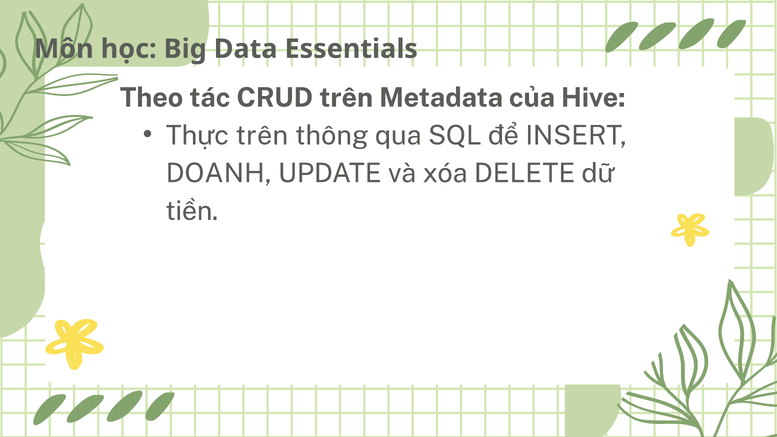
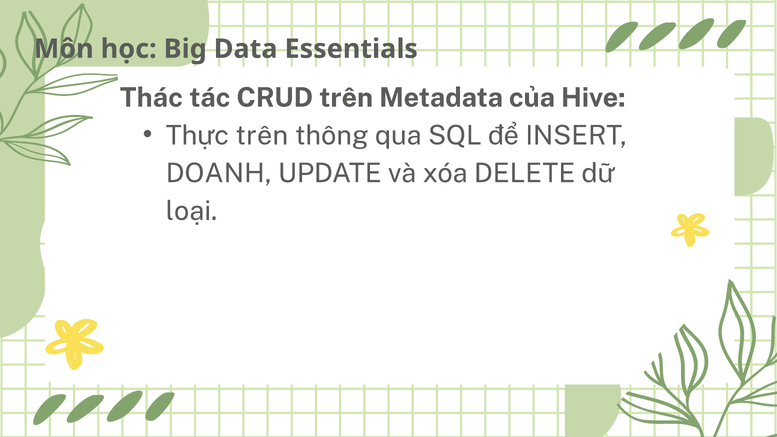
Theo: Theo -> Thác (151, 98)
tiền: tiền -> loại (191, 211)
